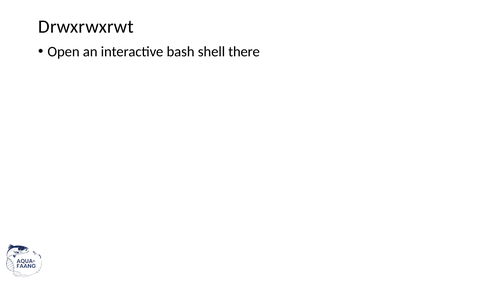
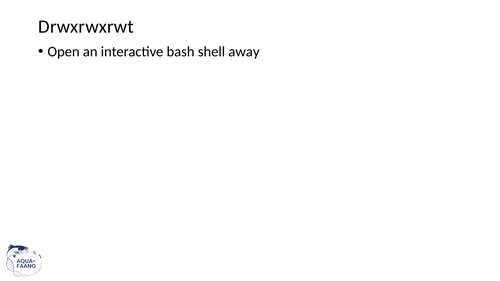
there: there -> away (244, 52)
